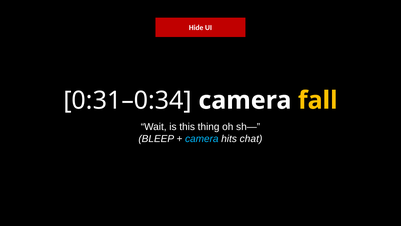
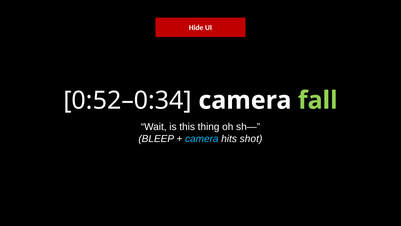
0:31–0:34: 0:31–0:34 -> 0:52–0:34 (128, 100)
fall colour: yellow -> light green (318, 100)
chat: chat -> shot (251, 139)
